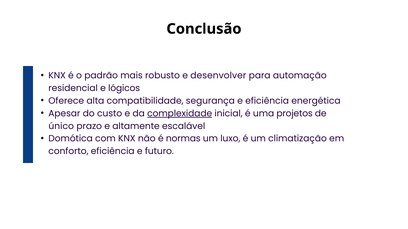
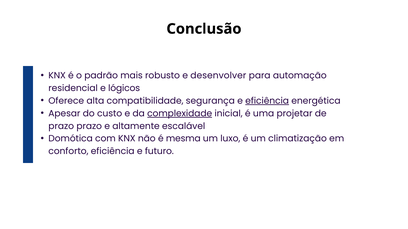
eficiência underline: none -> present (267, 101)
projetos: projetos -> projetar (295, 114)
único: único -> prazo (61, 126)
normas: normas -> mesma (183, 139)
